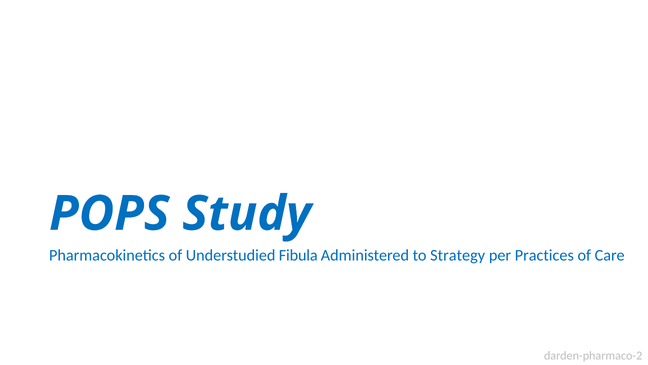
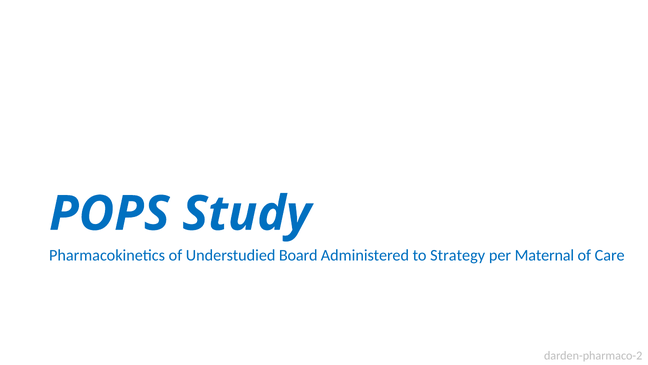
Fibula: Fibula -> Board (298, 255)
Practices: Practices -> Maternal (544, 255)
